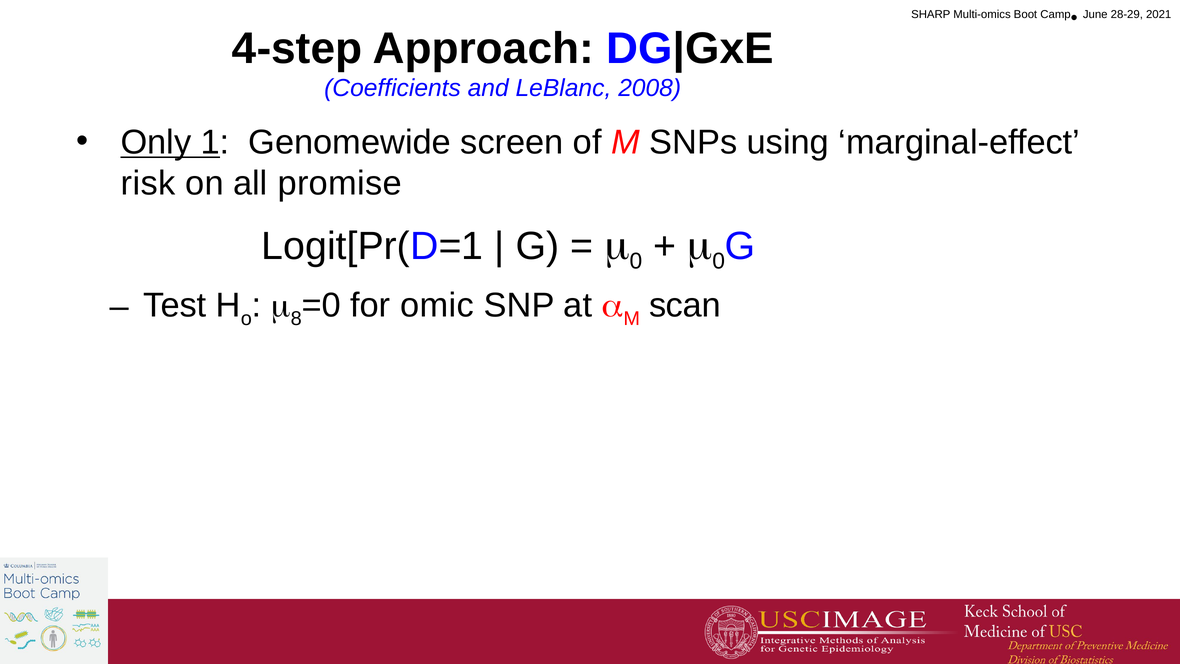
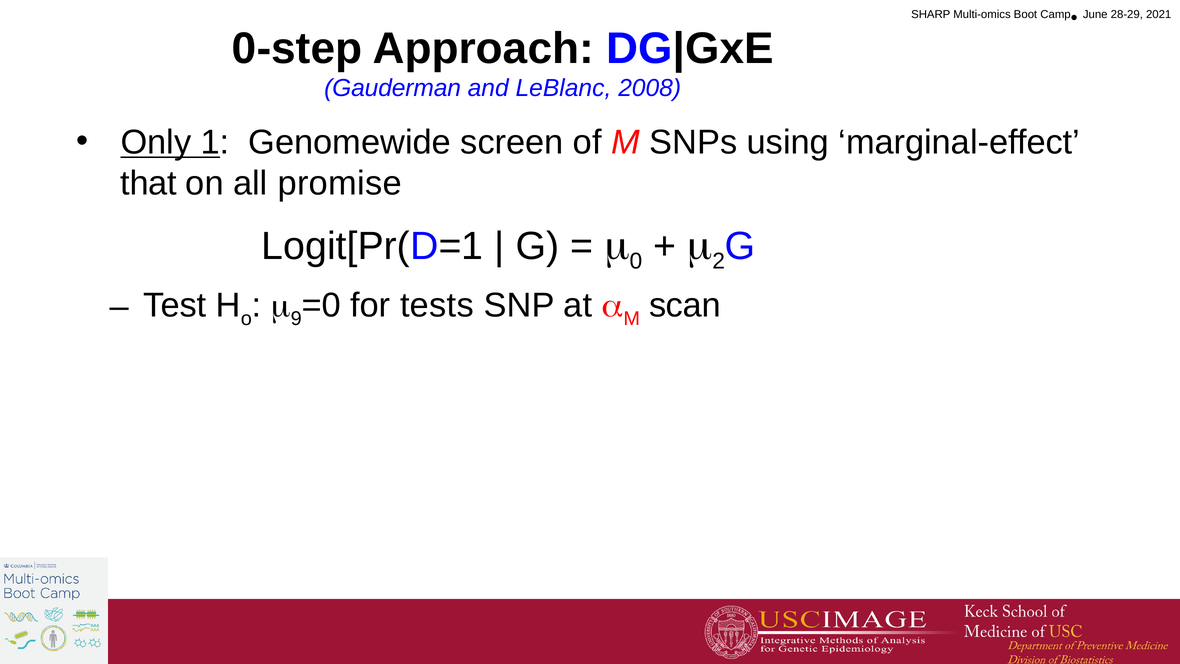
4-step: 4-step -> 0-step (297, 48)
Coefficients: Coefficients -> Gauderman (393, 88)
risk: risk -> that (148, 183)
0: 0 -> 2 (719, 261)
8: 8 -> 9 (296, 319)
omic: omic -> tests (437, 305)
